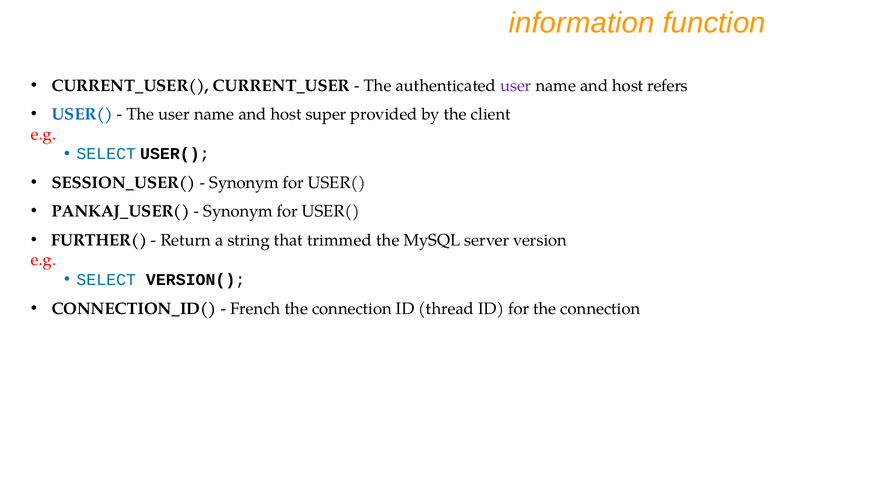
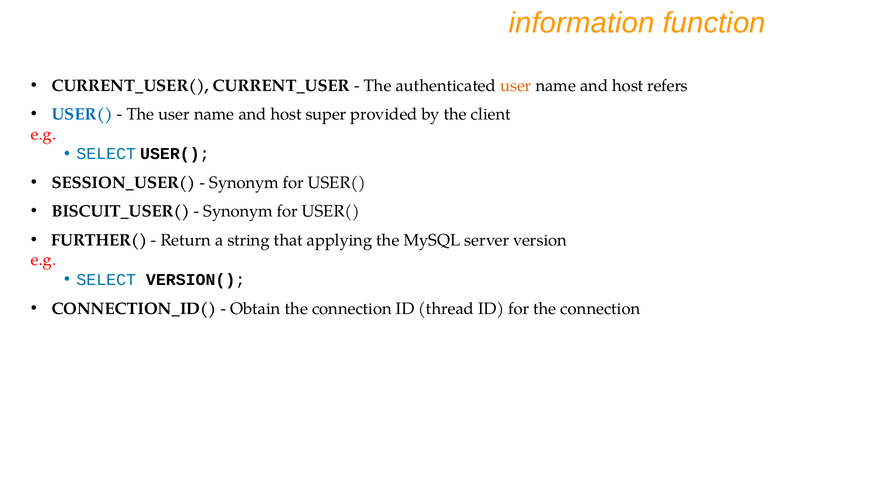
user colour: purple -> orange (516, 86)
PANKAJ_USER(: PANKAJ_USER( -> BISCUIT_USER( (121, 211)
trimmed: trimmed -> applying (340, 240)
French: French -> Obtain (255, 308)
